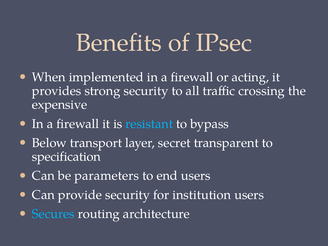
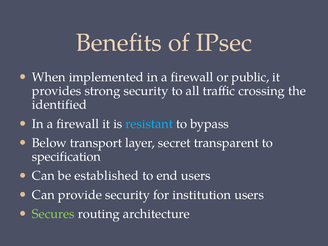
acting: acting -> public (250, 77)
expensive: expensive -> identified (59, 105)
parameters: parameters -> established (107, 176)
Secures colour: light blue -> light green (53, 214)
